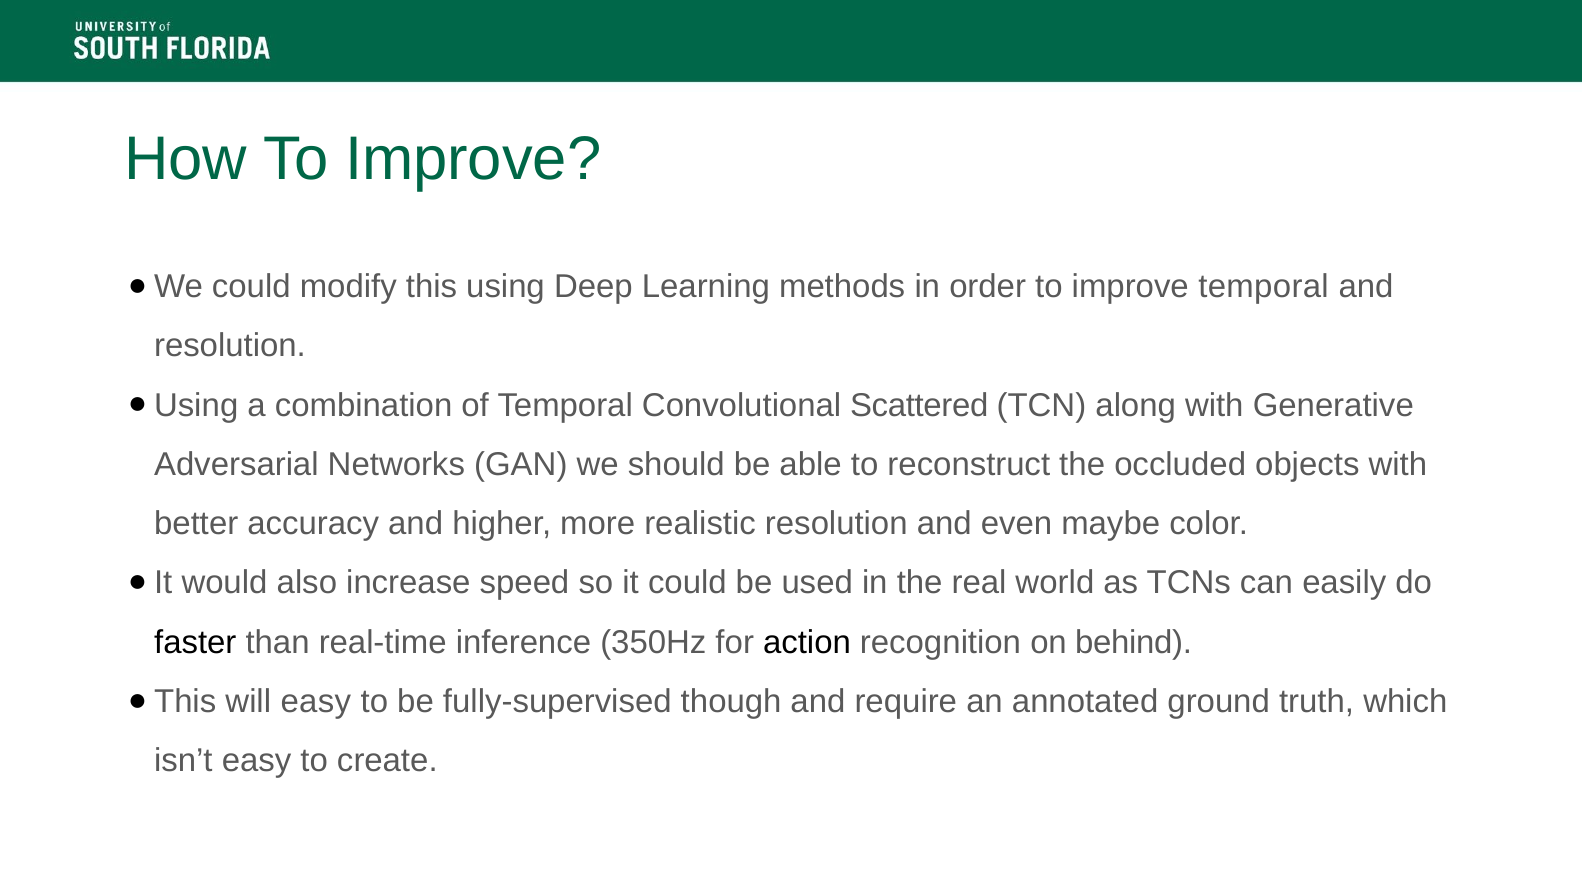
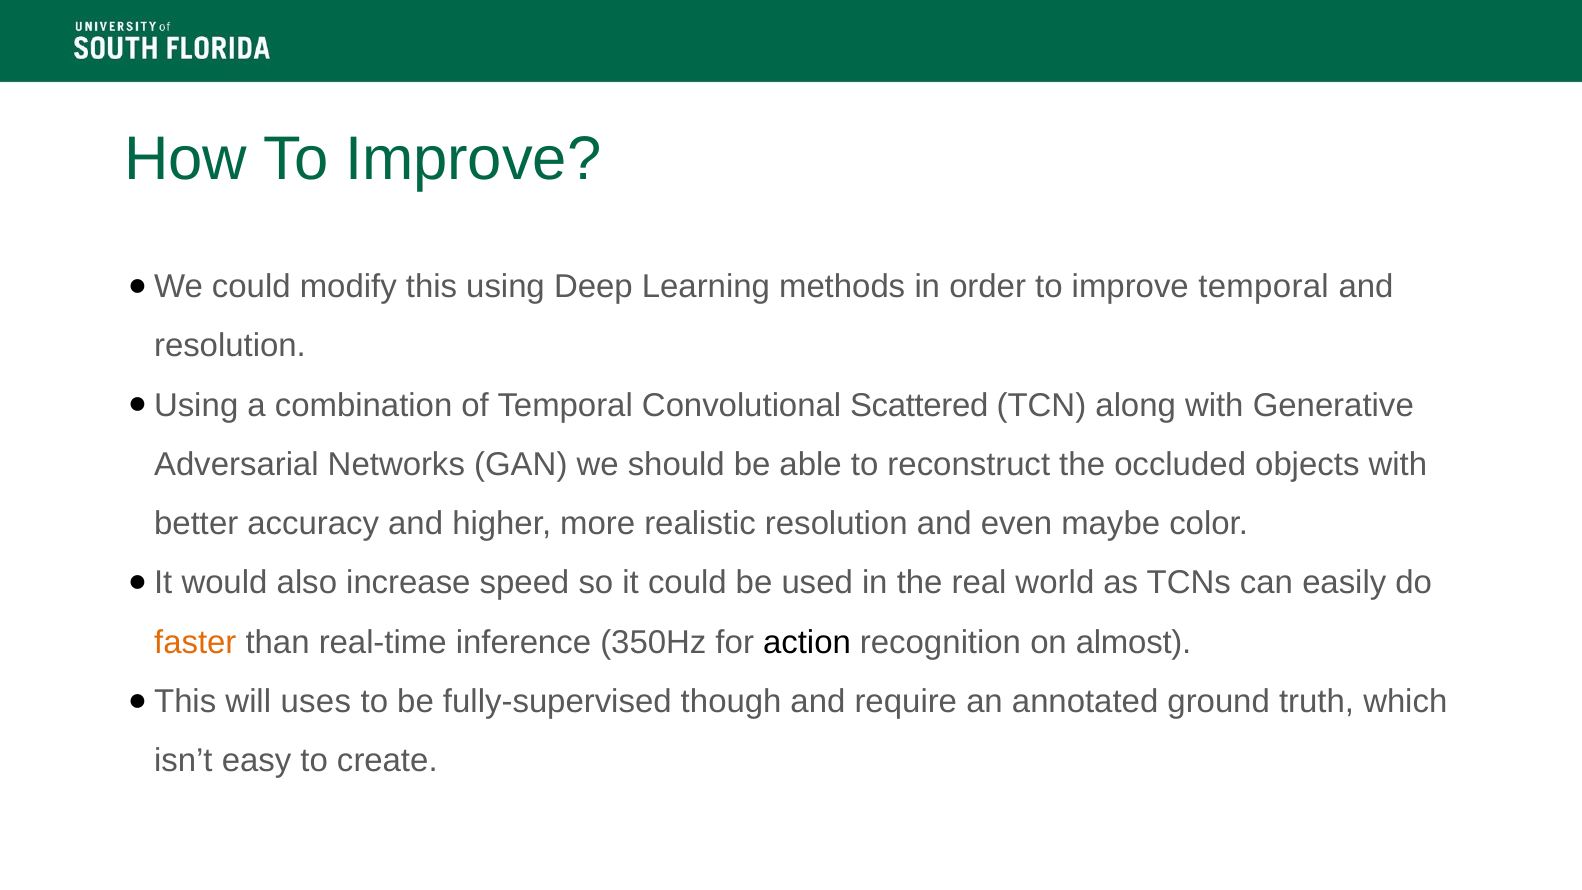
faster colour: black -> orange (195, 642)
behind: behind -> almost (1134, 642)
will easy: easy -> uses (316, 702)
